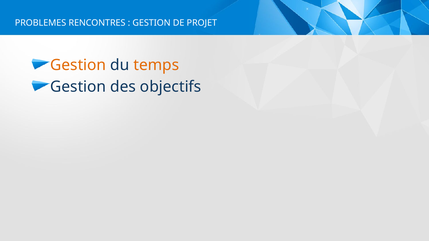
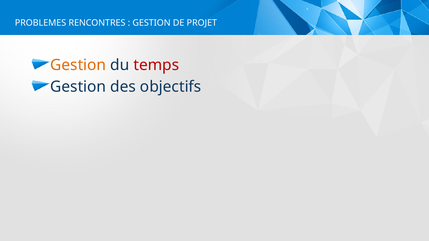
temps colour: orange -> red (156, 65)
